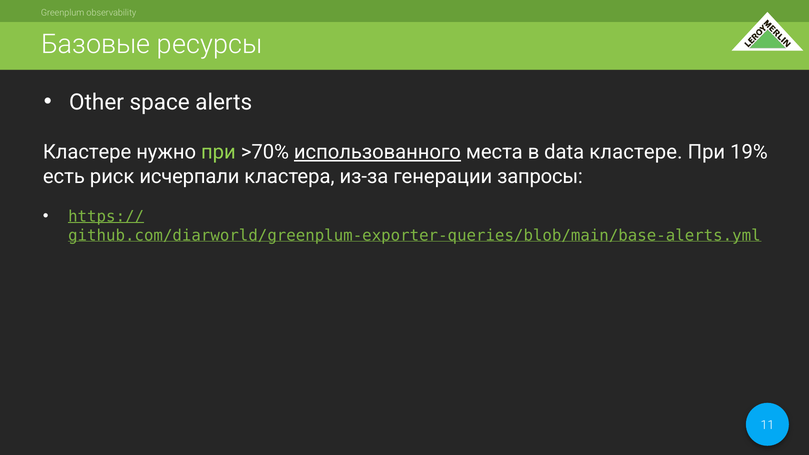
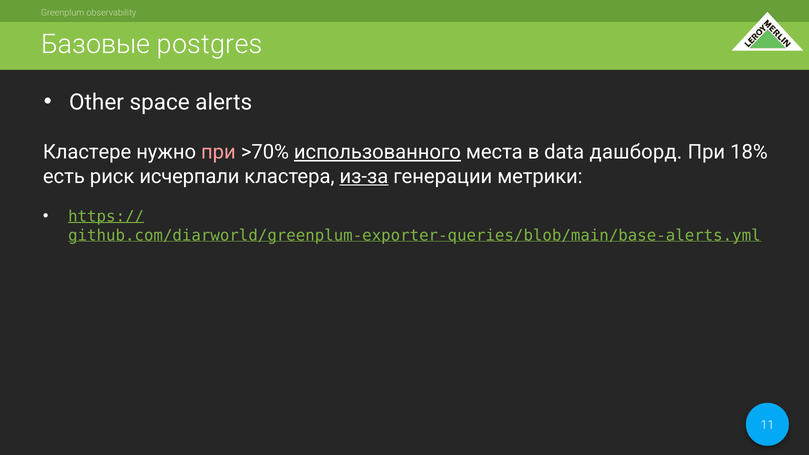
ресурсы: ресурсы -> postgres (210, 44)
при colour: light green -> pink (218, 152)
data кластере: кластере -> дашборд (636, 152)
19%: 19% -> 18% (749, 152)
из-за underline: none -> present (364, 176)
запросы: запросы -> метрики (540, 176)
